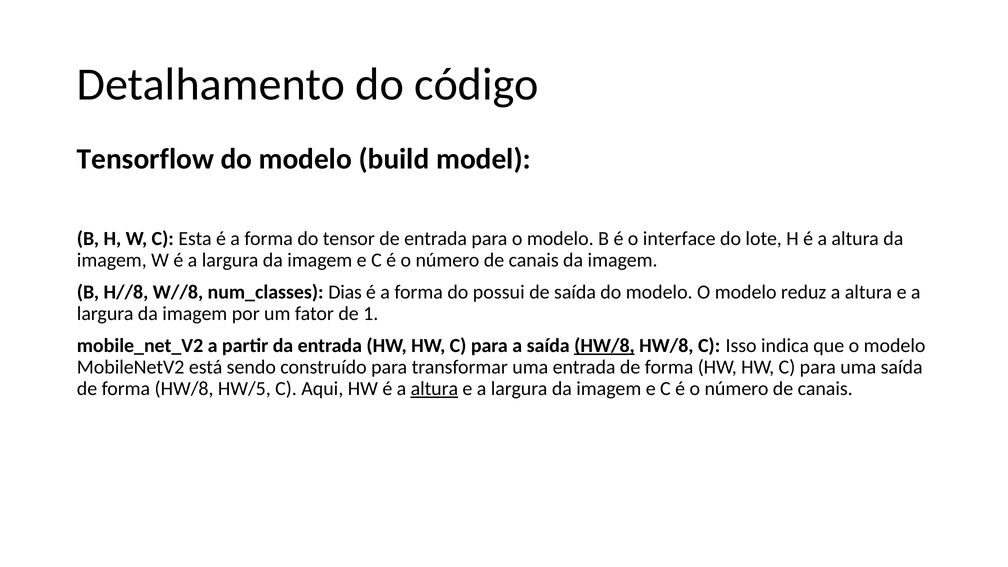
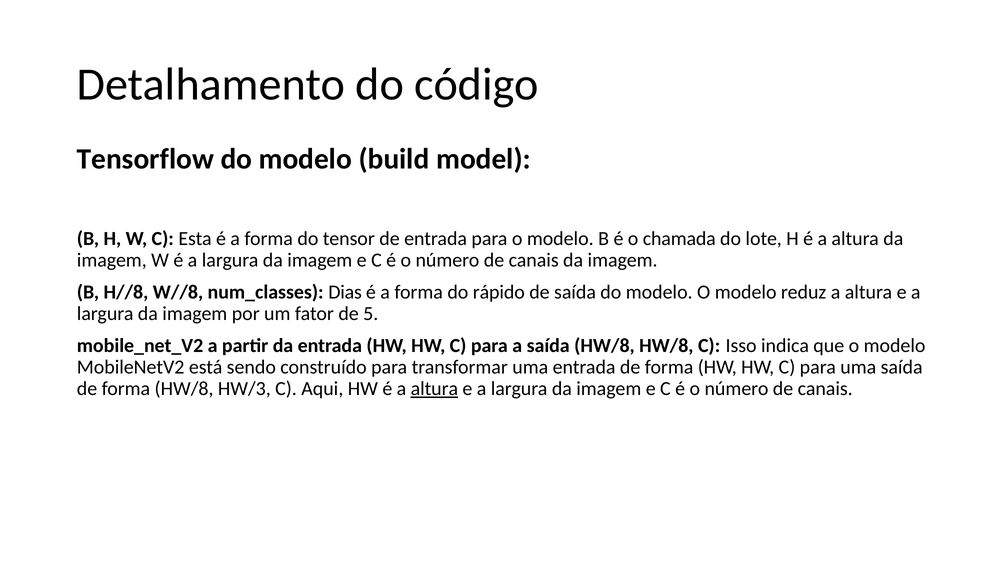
o interface: interface -> chamada (679, 239)
possui: possui -> rápido (499, 292)
1: 1 -> 5 (371, 314)
HW/8 underline: present -> none (604, 346)
HW/5: HW/5 -> HW/3 (244, 389)
